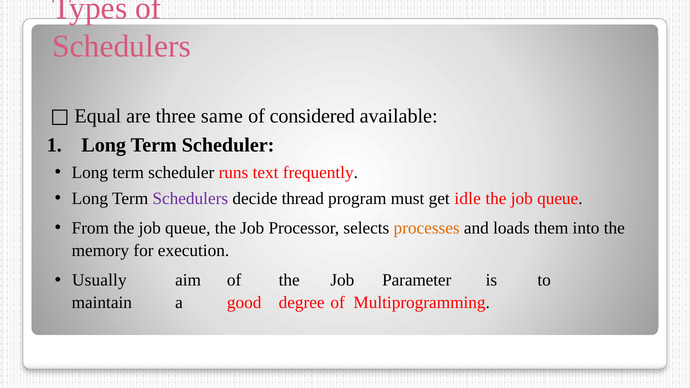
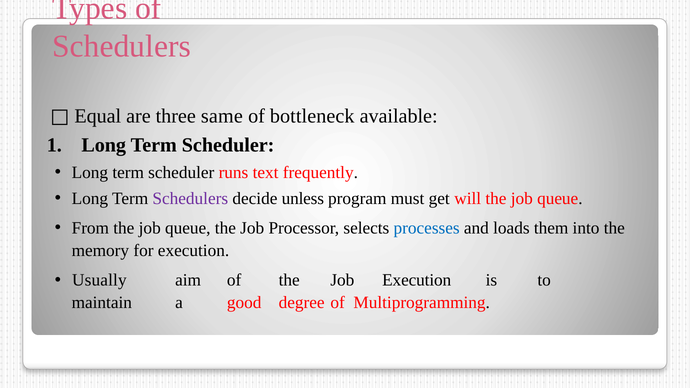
considered: considered -> bottleneck (312, 116)
thread: thread -> unless (303, 198)
idle: idle -> will (468, 198)
processes colour: orange -> blue (427, 228)
Job Parameter: Parameter -> Execution (417, 280)
